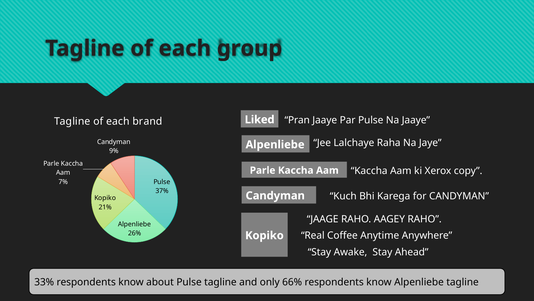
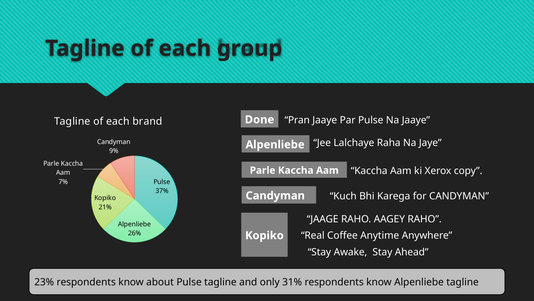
Liked: Liked -> Done (260, 119)
33%: 33% -> 23% (44, 282)
66%: 66% -> 31% (292, 282)
